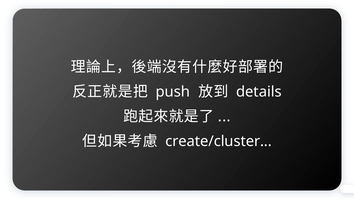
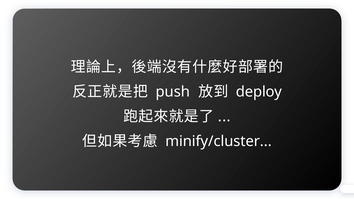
details: details -> deploy (259, 92)
create/cluster: create/cluster -> minify/cluster (219, 141)
